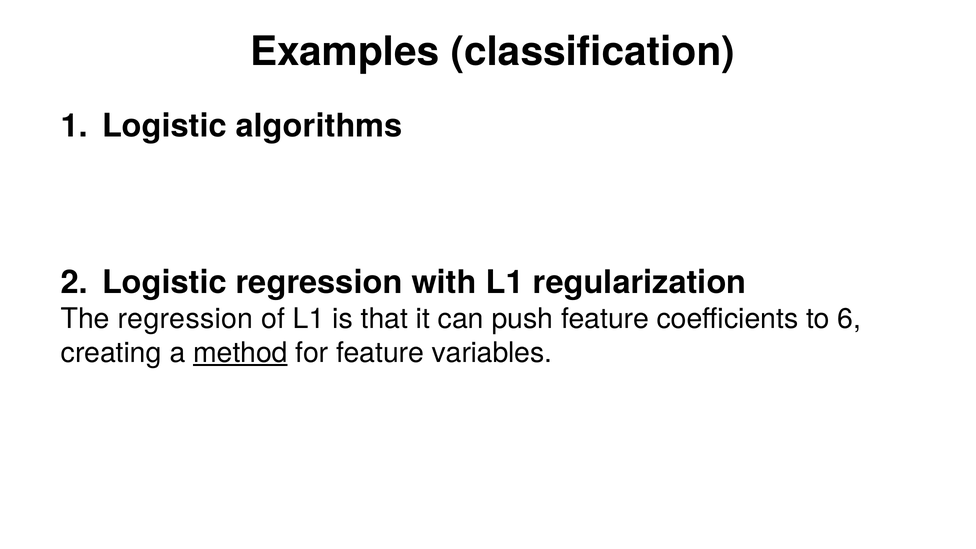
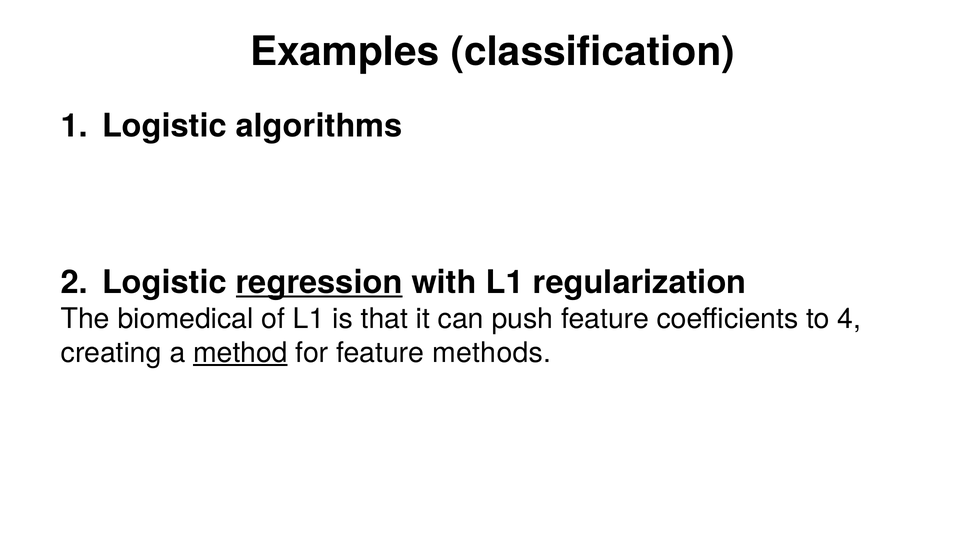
regression underline: none -> present (319, 282)
The regression: regression -> biomedical (186, 319)
6: 6 -> 4 (849, 319)
variables: variables -> methods (492, 353)
